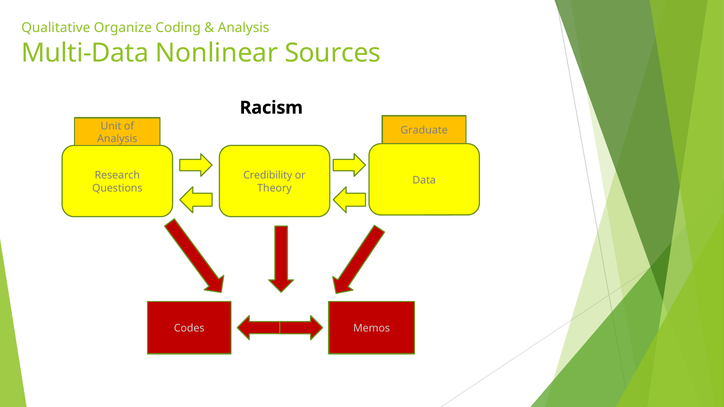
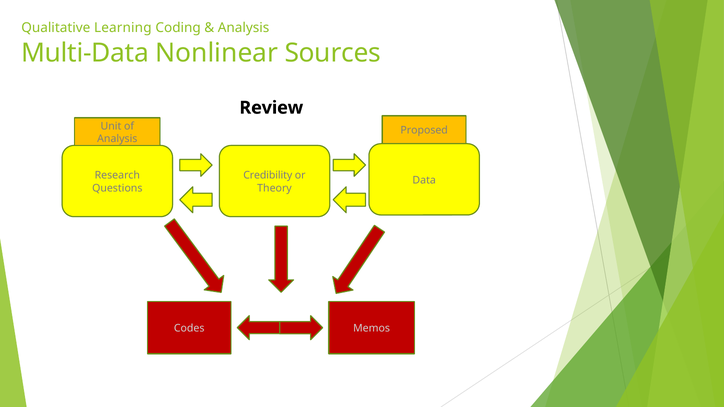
Organize: Organize -> Learning (123, 28)
Racism: Racism -> Review (271, 108)
Graduate: Graduate -> Proposed (424, 131)
